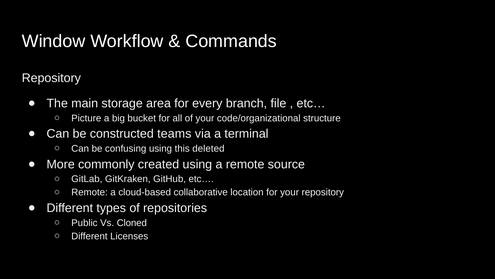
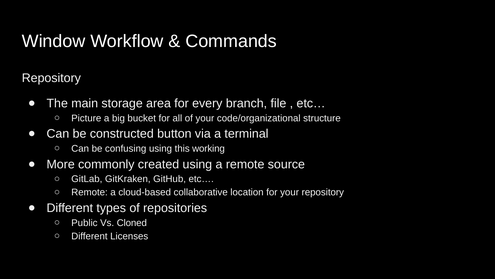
teams: teams -> button (174, 134)
deleted: deleted -> working (209, 148)
